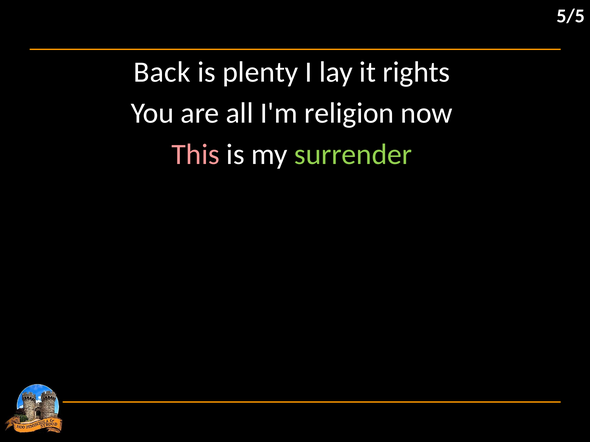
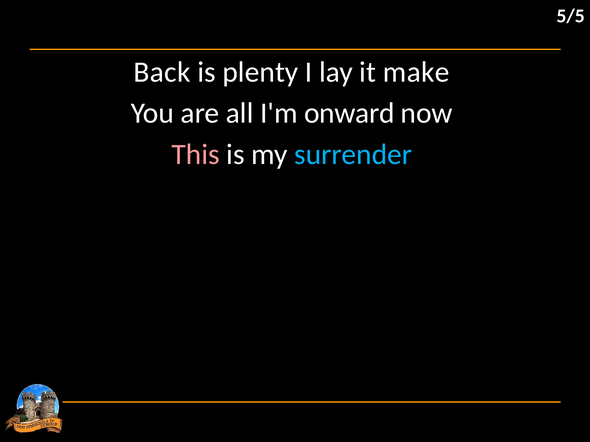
rights: rights -> make (416, 72)
religion: religion -> onward (349, 113)
surrender colour: light green -> light blue (353, 155)
